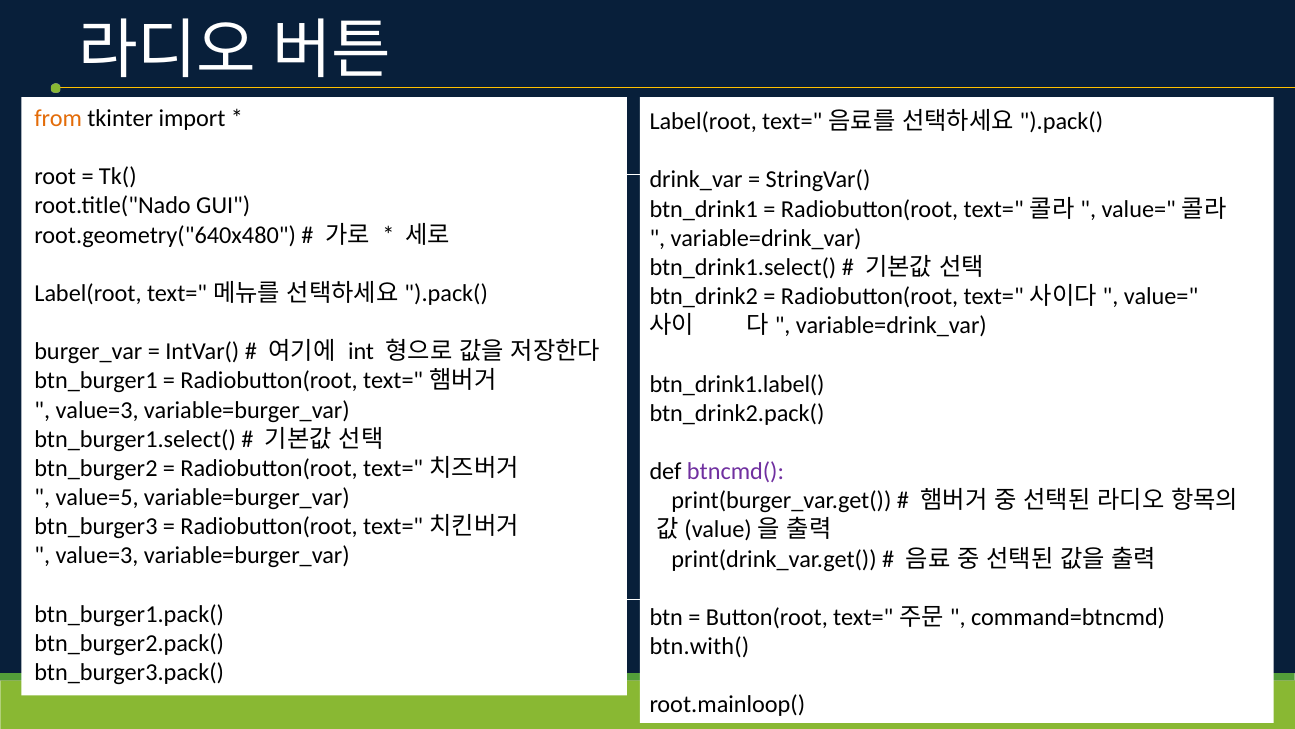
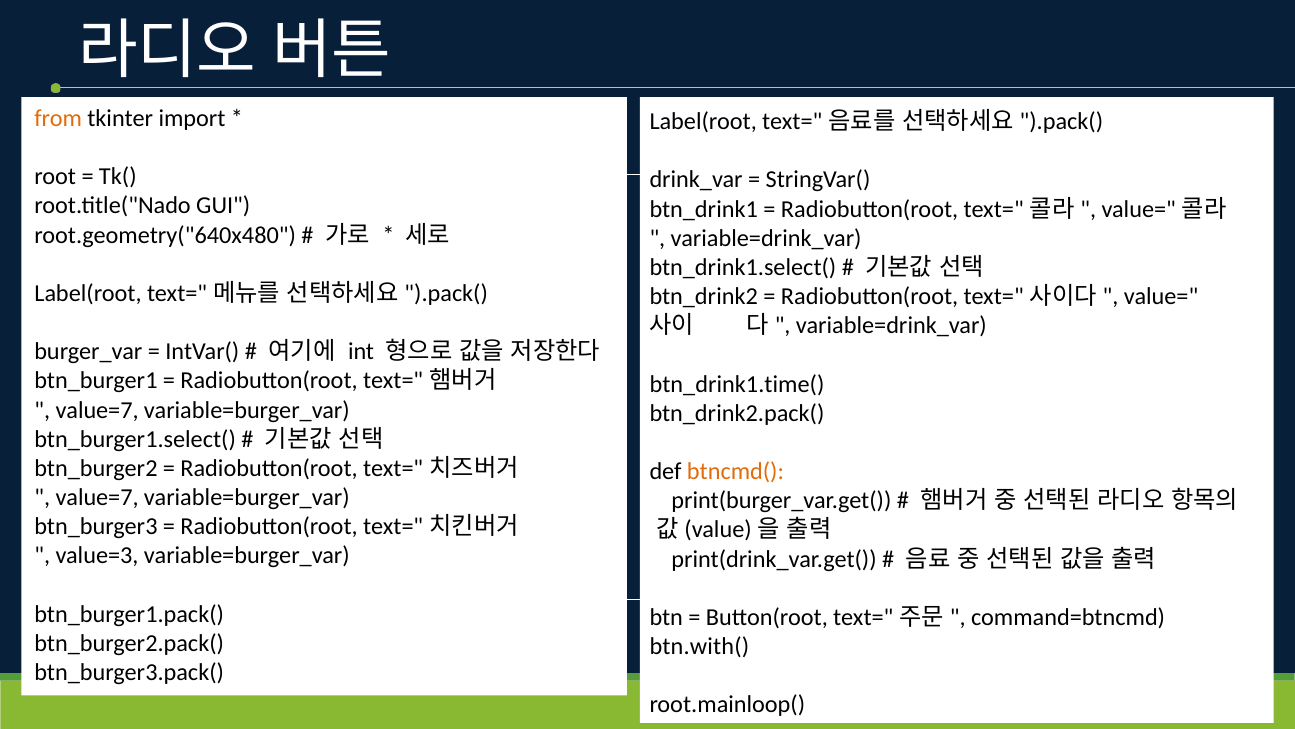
btn_drink1.label(: btn_drink1.label( -> btn_drink1.time( (737, 384)
value=3: value=3 -> value=7 (97, 410)
btncmd( colour: purple -> orange (735, 471)
value=5: value=5 -> value=7 (97, 497)
